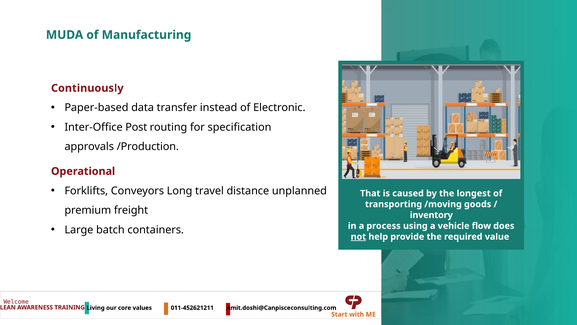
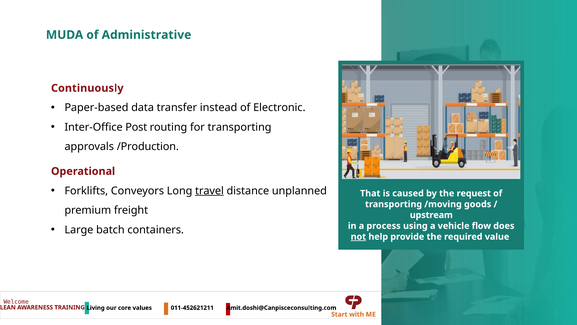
Manufacturing: Manufacturing -> Administrative (147, 35)
for specification: specification -> transporting (240, 127)
travel underline: none -> present (209, 191)
longest: longest -> request (474, 193)
inventory: inventory -> upstream (431, 215)
